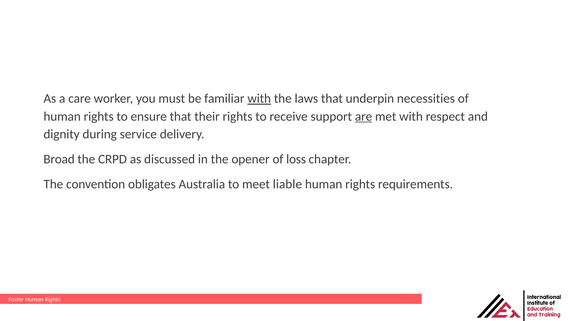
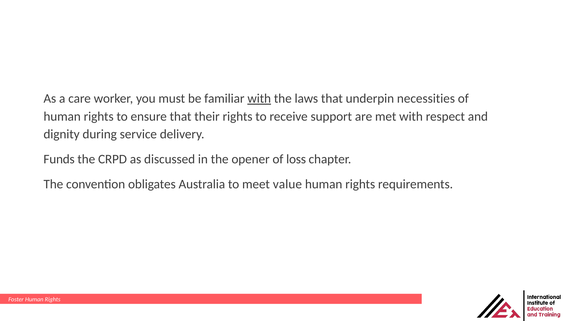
are underline: present -> none (364, 116)
Broad: Broad -> Funds (59, 159)
liable: liable -> value (287, 184)
